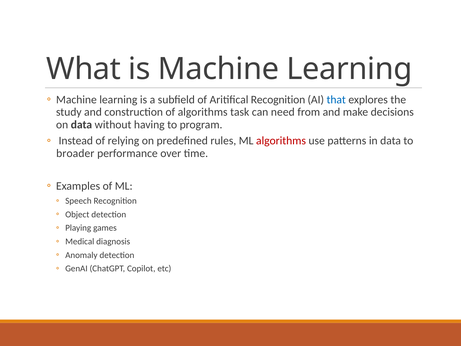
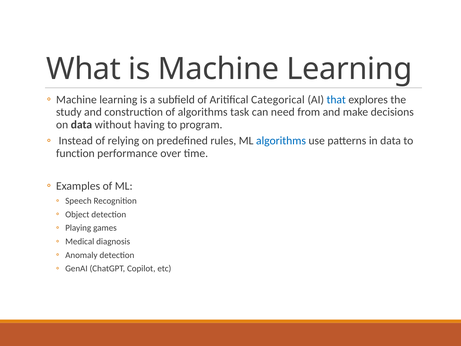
Aritifical Recognition: Recognition -> Categorical (278, 100)
algorithms colour: red -> blue (281, 141)
broader: broader -> function (75, 153)
